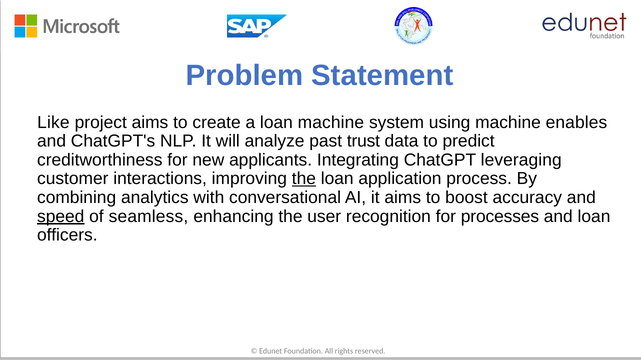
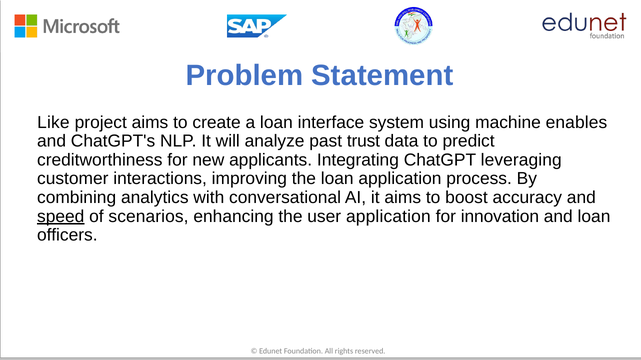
loan machine: machine -> interface (331, 123)
the underline: present -> none (304, 179)
seamless: seamless -> scenarios (148, 217)
user recognition: recognition -> application (388, 217)
processes: processes -> innovation (500, 217)
